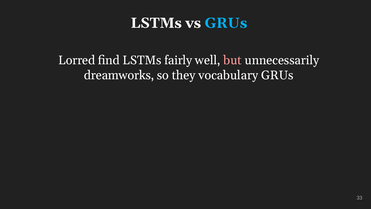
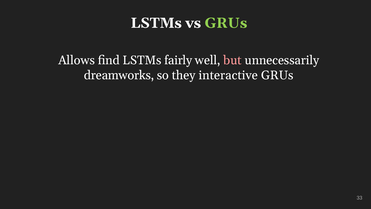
GRUs colour: light blue -> light green (226, 23)
Lorred: Lorred -> Allows (77, 60)
vocabulary: vocabulary -> interactive (228, 75)
